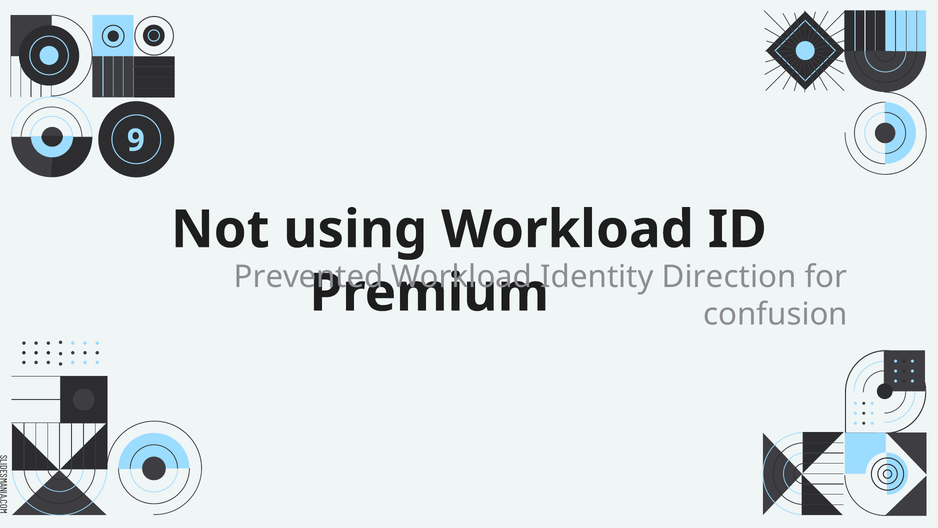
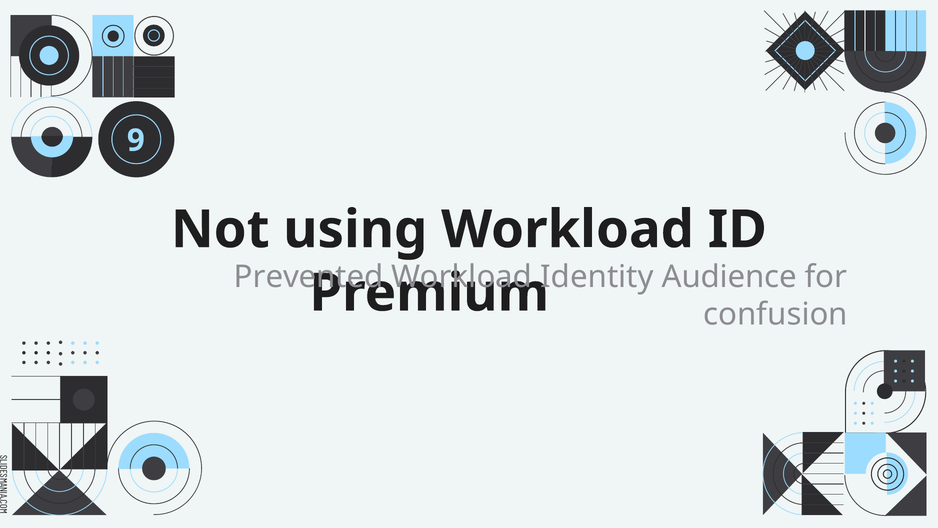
Direction: Direction -> Audience (729, 277)
